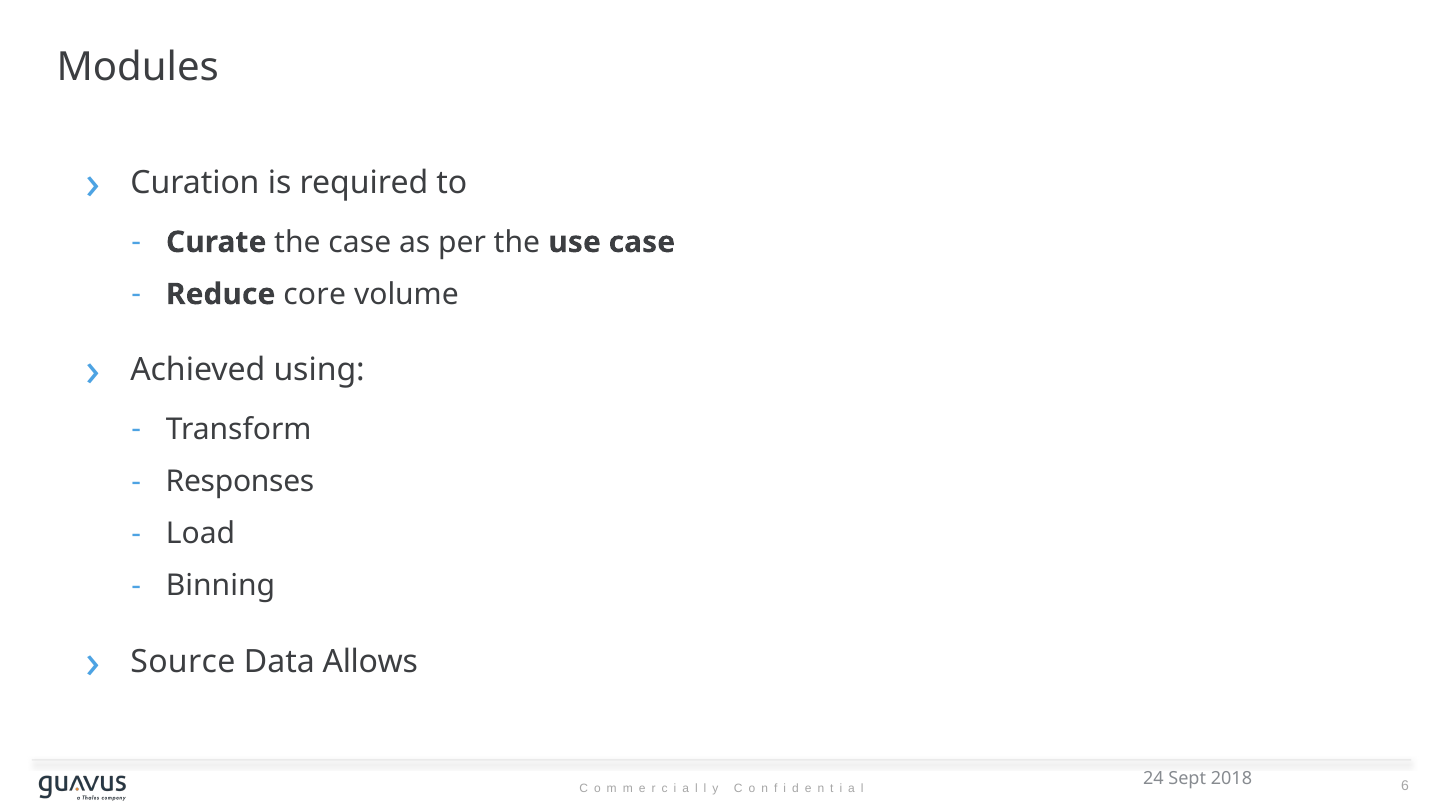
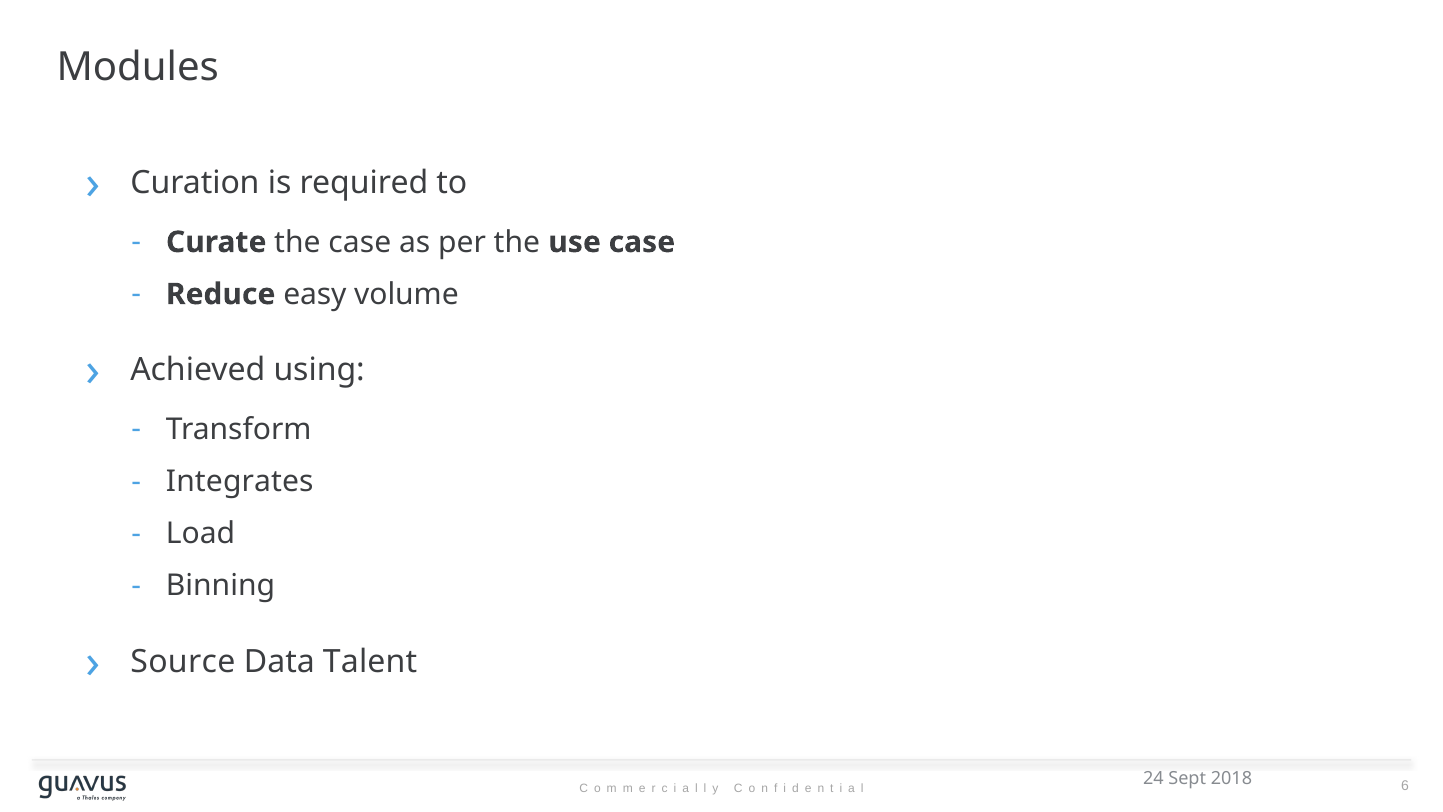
core: core -> easy (315, 294)
Responses: Responses -> Integrates (240, 481)
Allows: Allows -> Talent (370, 661)
